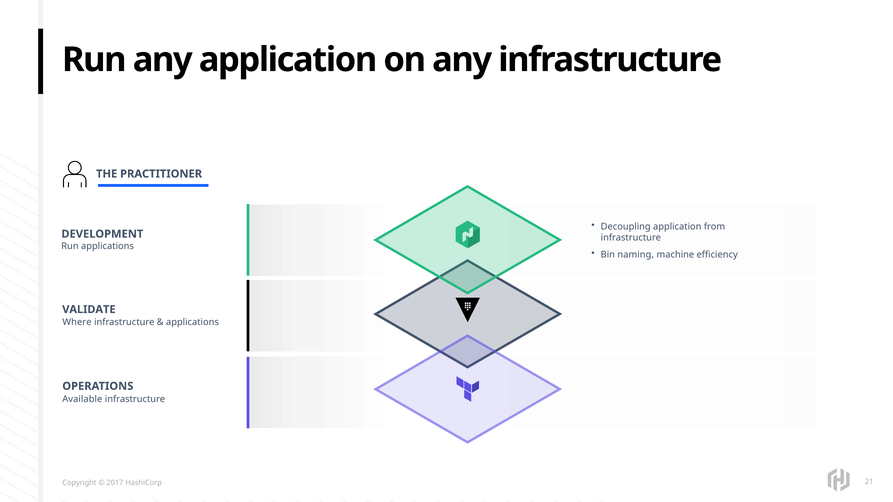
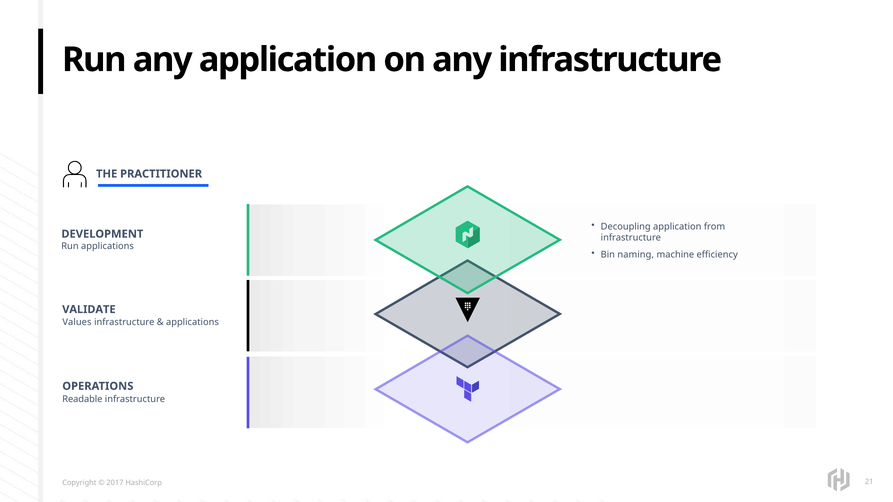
Where: Where -> Values (77, 322)
Available: Available -> Readable (82, 399)
